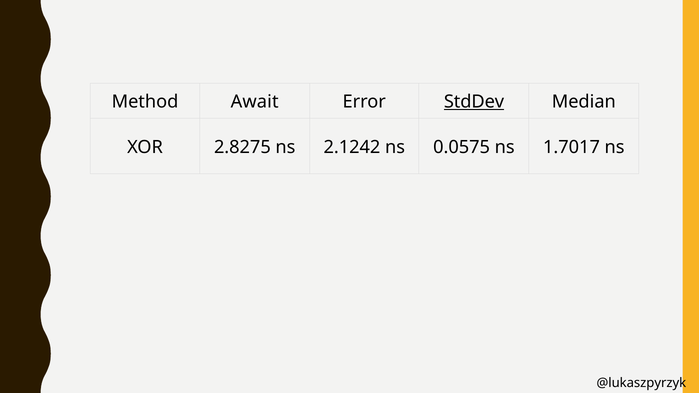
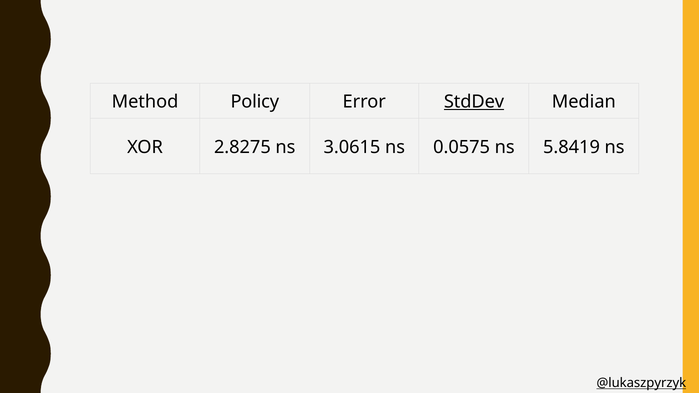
Await: Await -> Policy (255, 102)
2.1242: 2.1242 -> 3.0615 (352, 147)
1.7017: 1.7017 -> 5.8419 (572, 147)
@lukaszpyrzyk underline: none -> present (641, 383)
